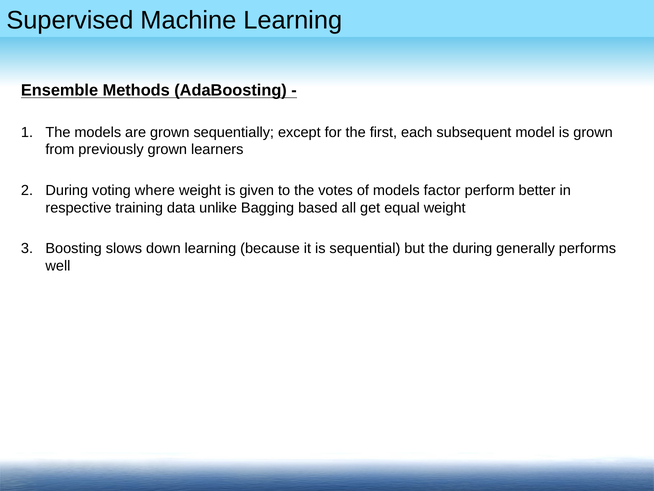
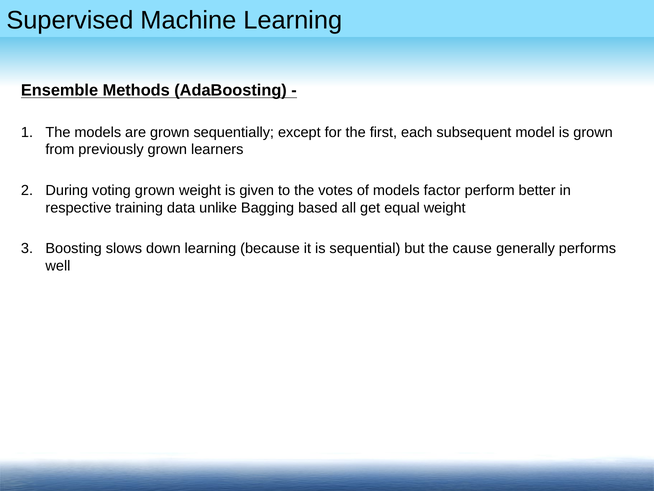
voting where: where -> grown (155, 190)
the during: during -> cause (472, 248)
